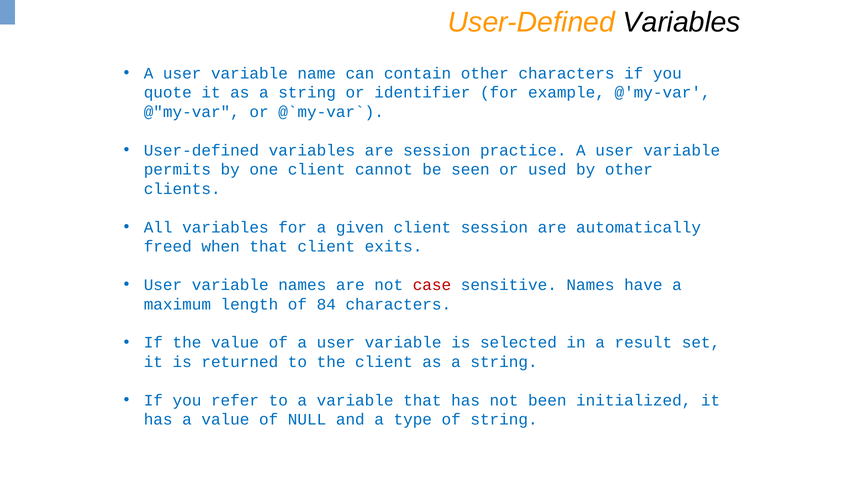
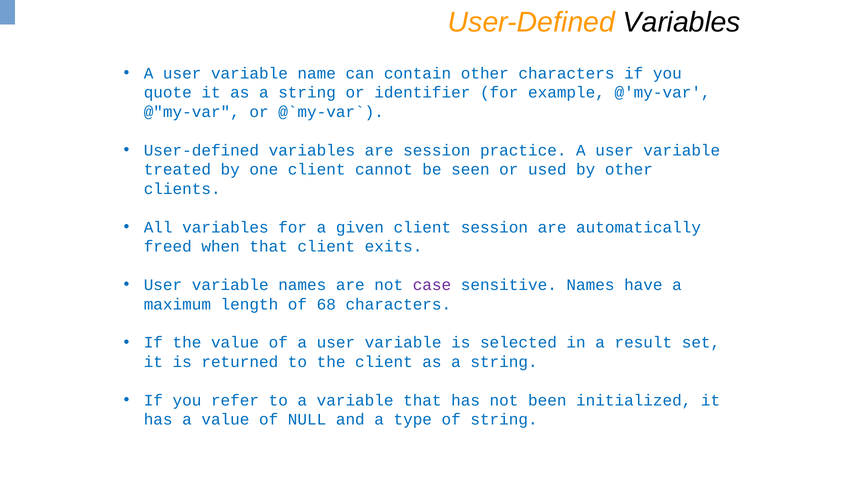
permits: permits -> treated (177, 169)
case colour: red -> purple (432, 285)
84: 84 -> 68 (326, 304)
